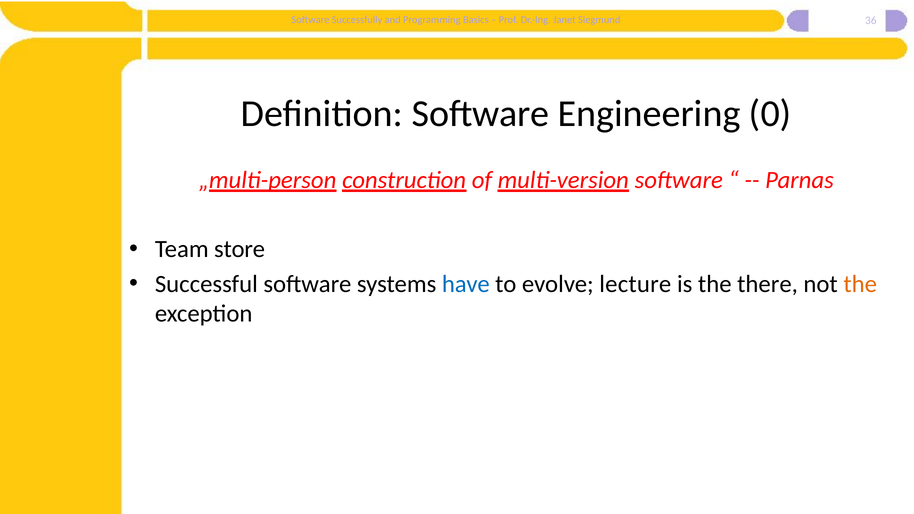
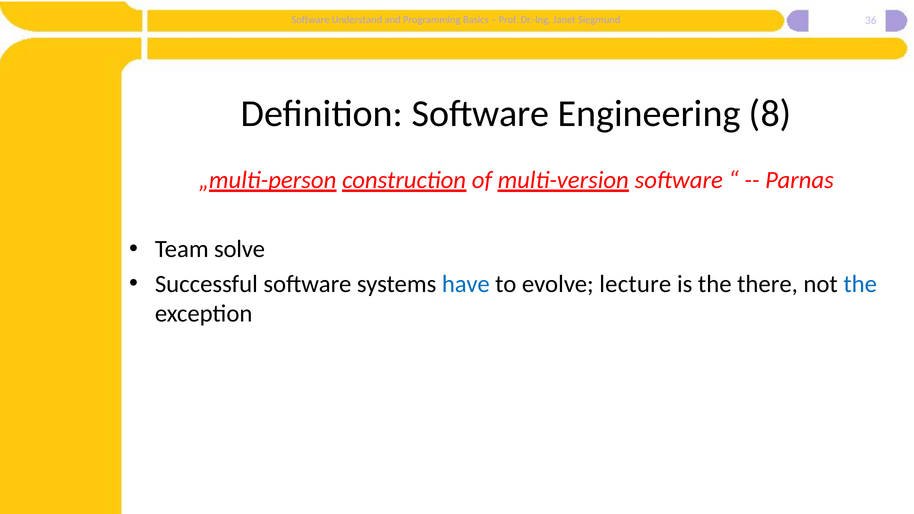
Successfully: Successfully -> Understand (357, 20)
0: 0 -> 8 (770, 114)
store: store -> solve (240, 249)
the colour: orange -> blue (860, 284)
